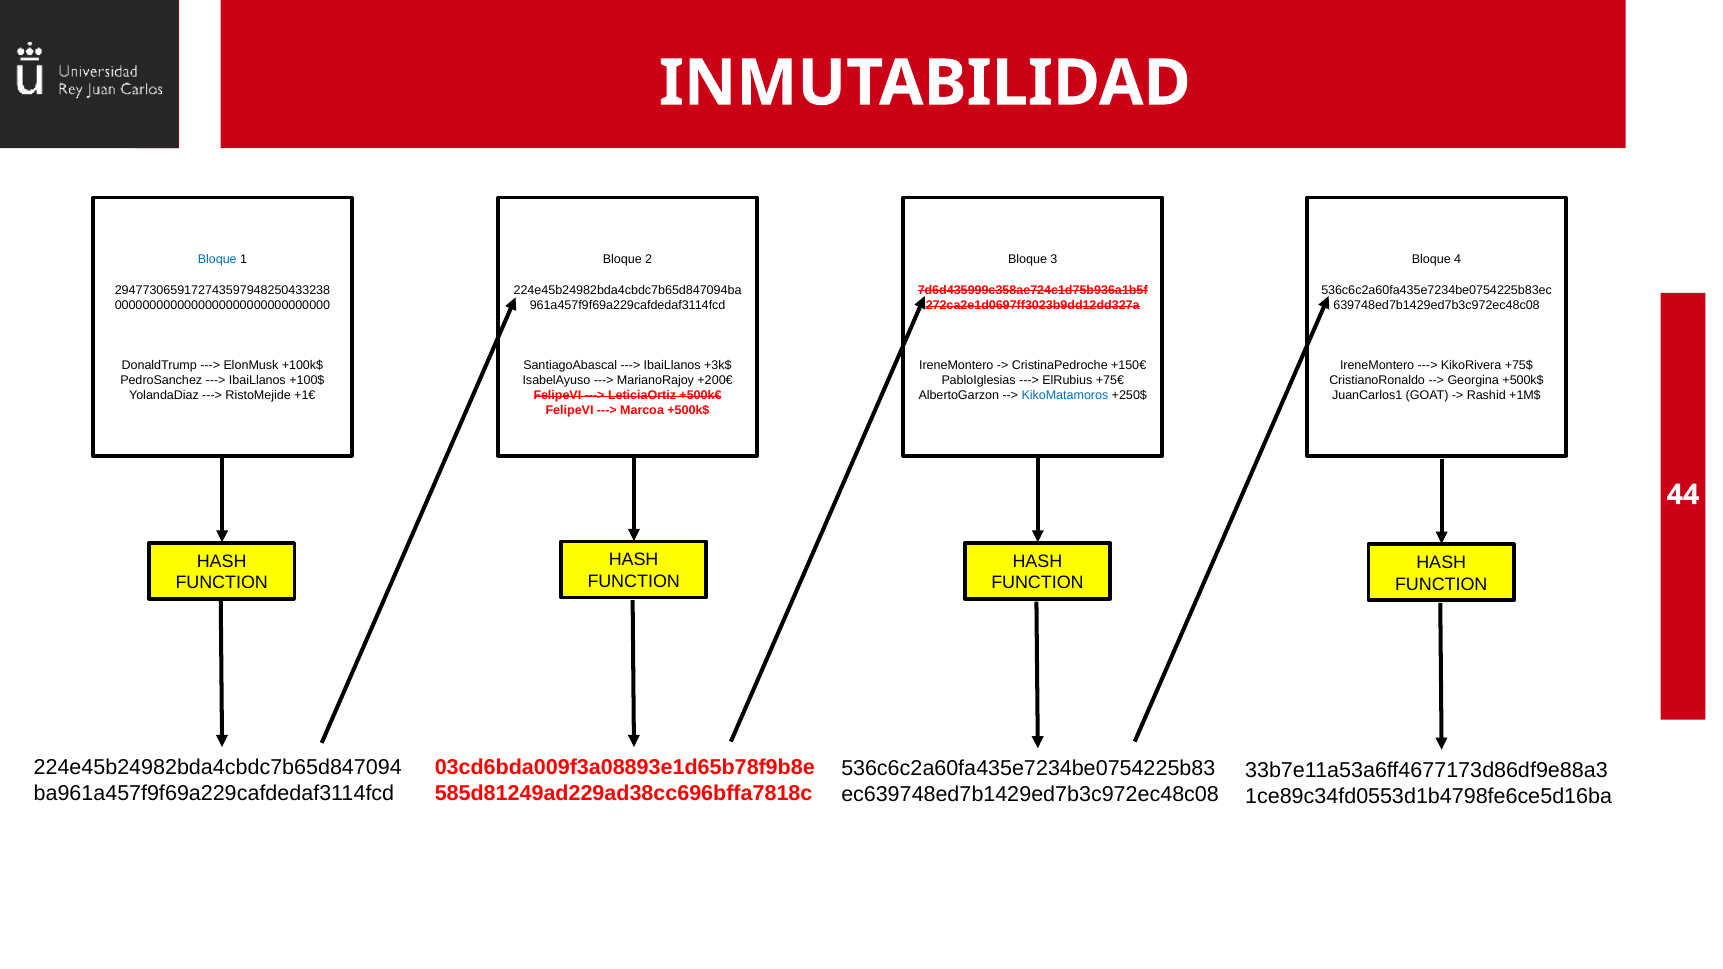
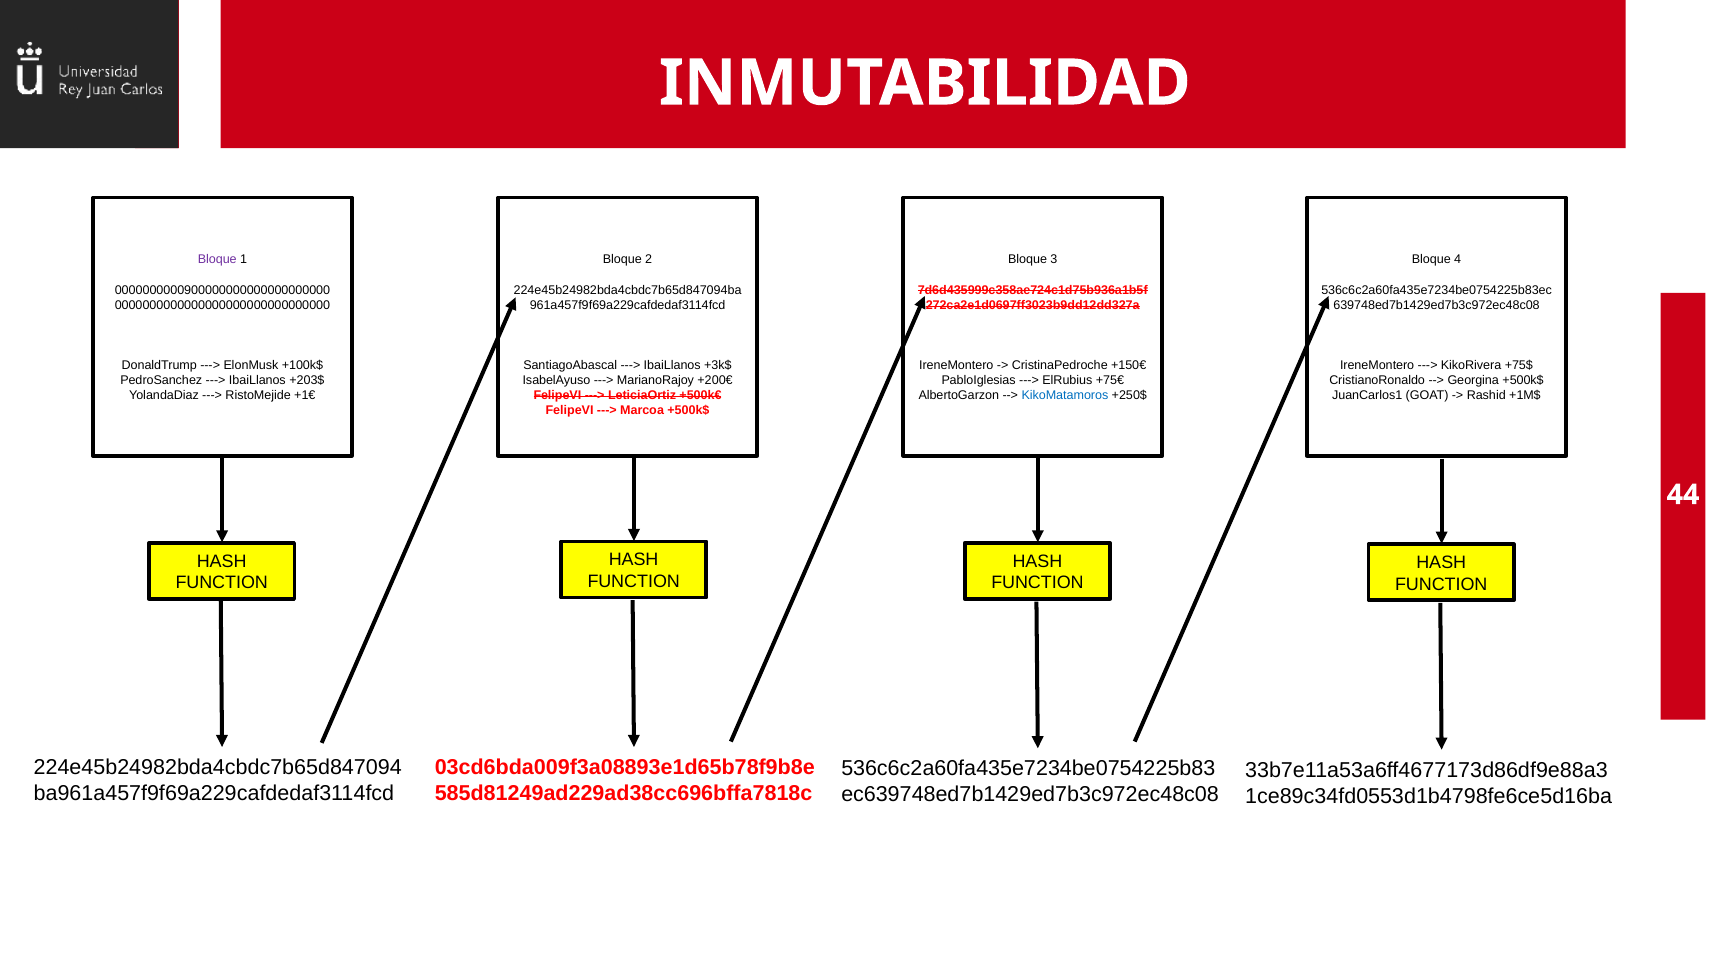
Bloque colour: blue -> purple (217, 260)
2947730659172743597948250433238: 2947730659172743597948250433238 -> 0000000000900000000000000000000 (222, 290)
+100$: +100$ -> +203$ (307, 380)
